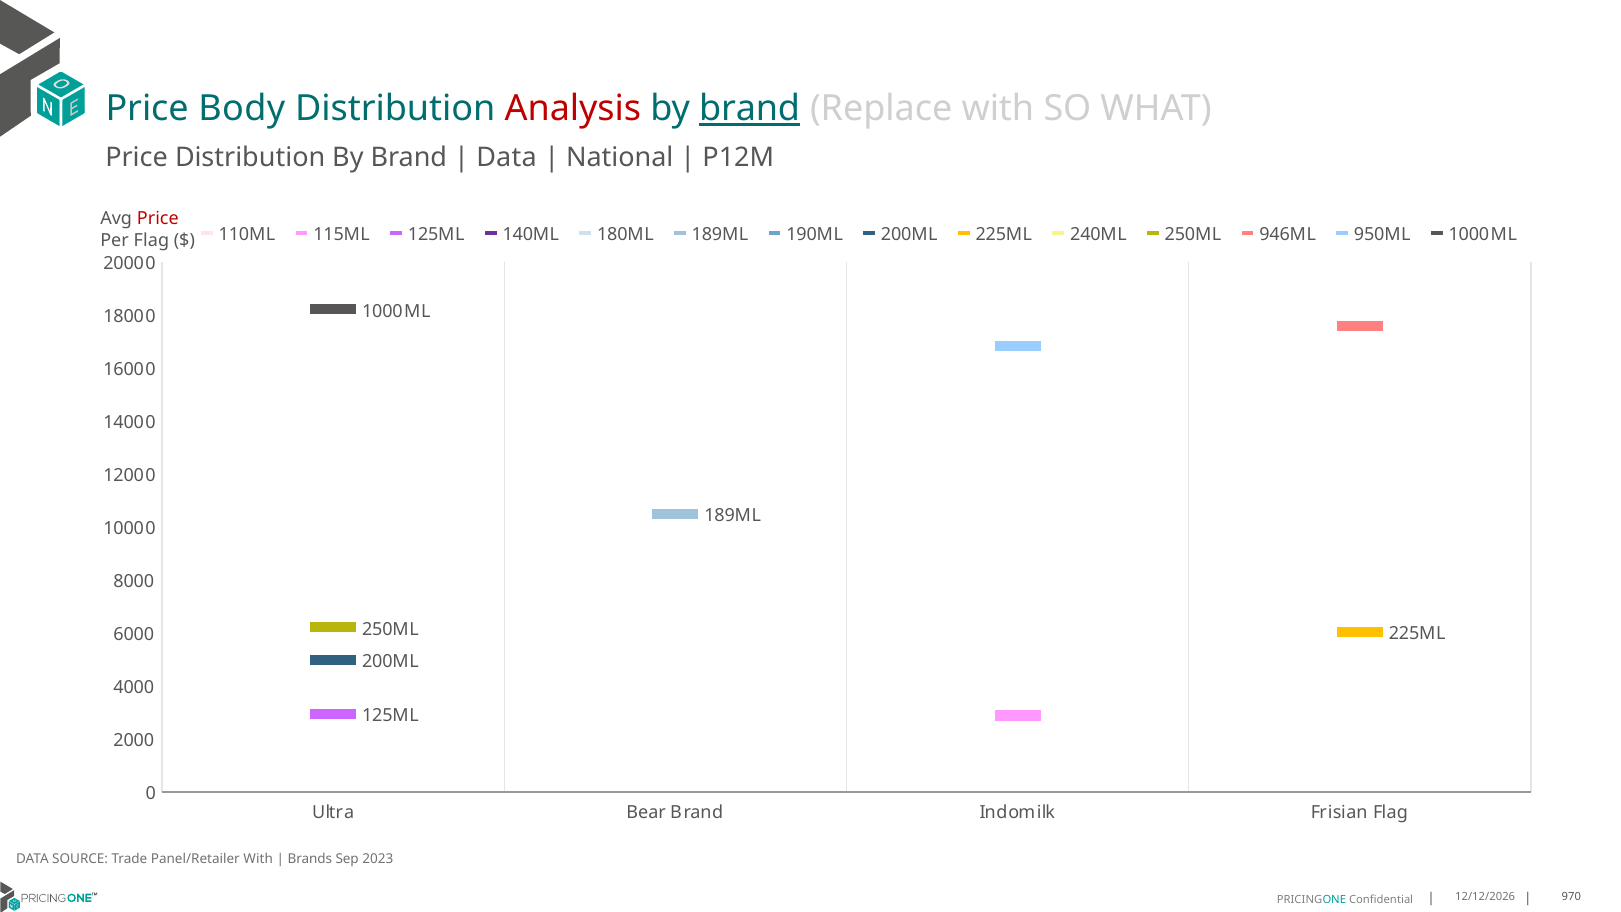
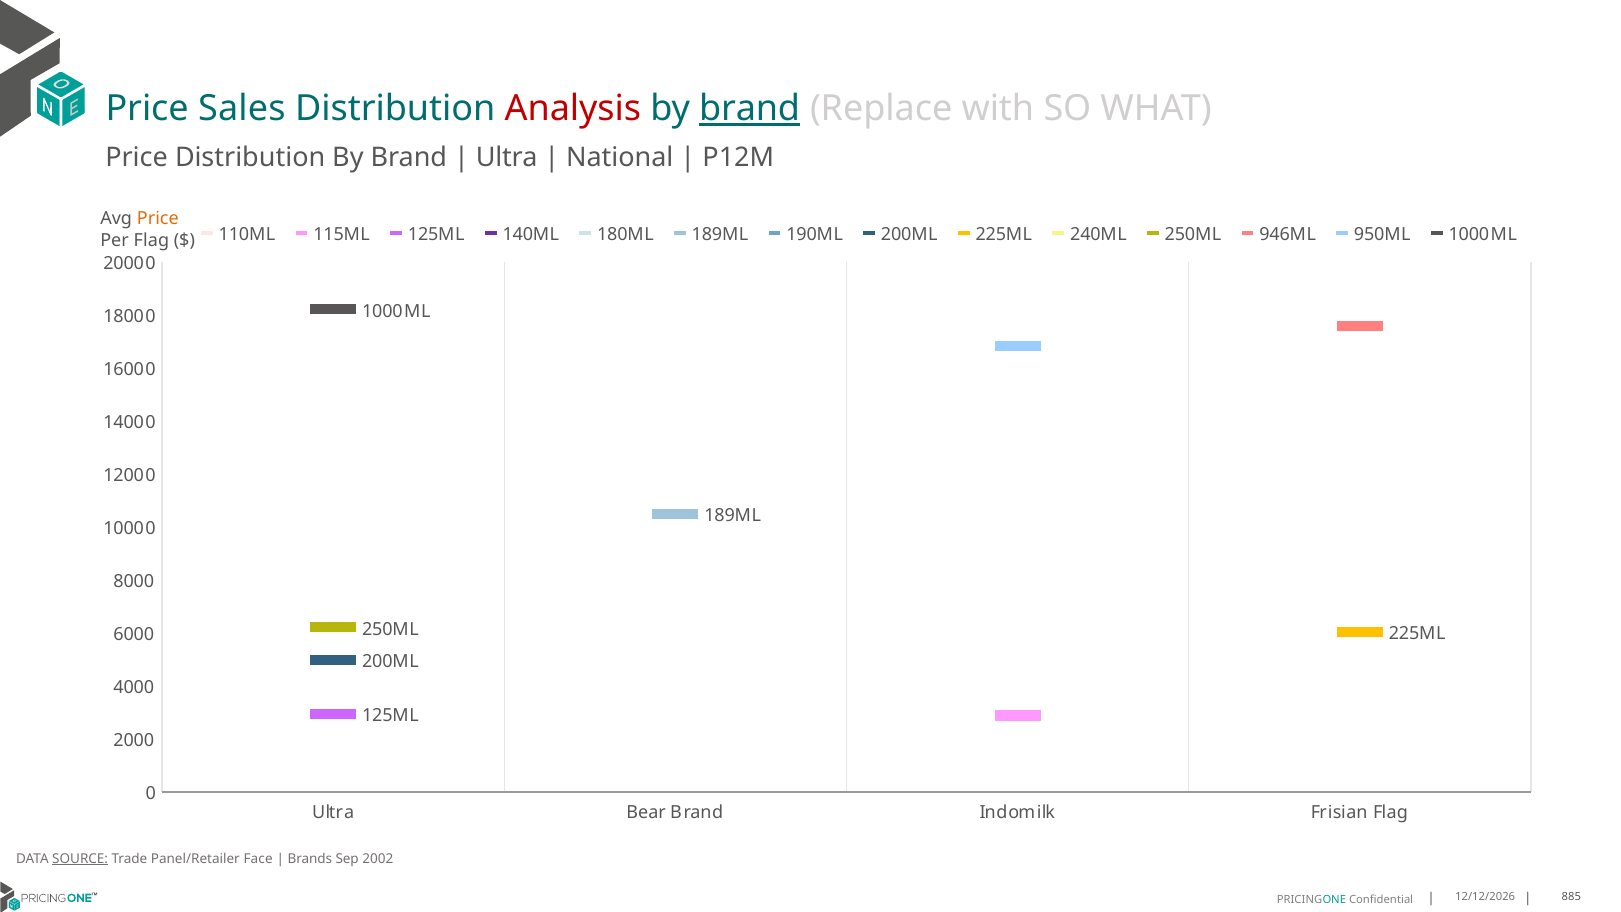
Body: Body -> Sales (242, 109)
Data: Data -> Ultra (507, 158)
Price colour: red -> orange (158, 219)
SOURCE underline: none -> present (80, 859)
Panel/Retailer With: With -> Face (258, 859)
2023: 2023 -> 2002 (378, 859)
970: 970 -> 885 (1571, 897)
